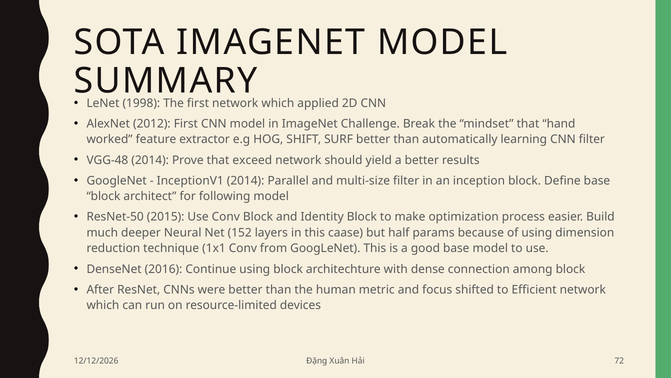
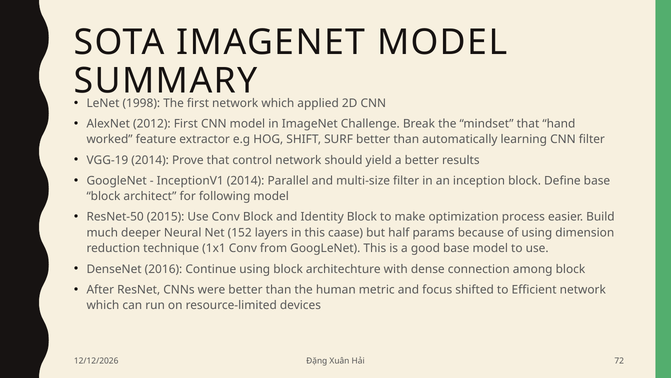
VGG-48: VGG-48 -> VGG-19 (107, 160)
exceed: exceed -> control (252, 160)
